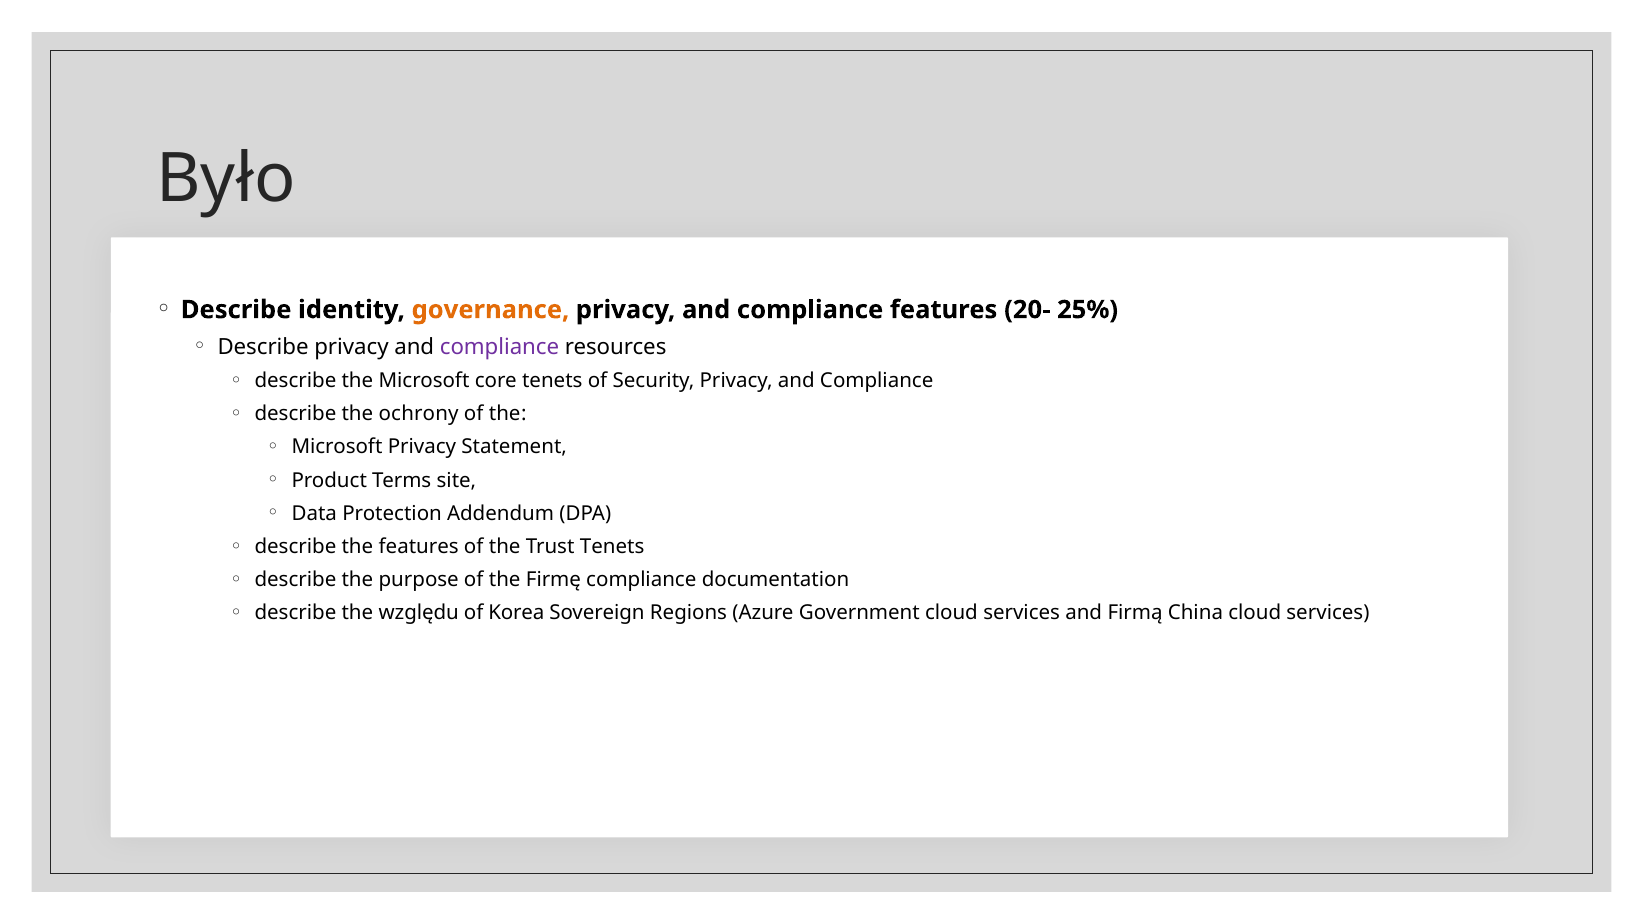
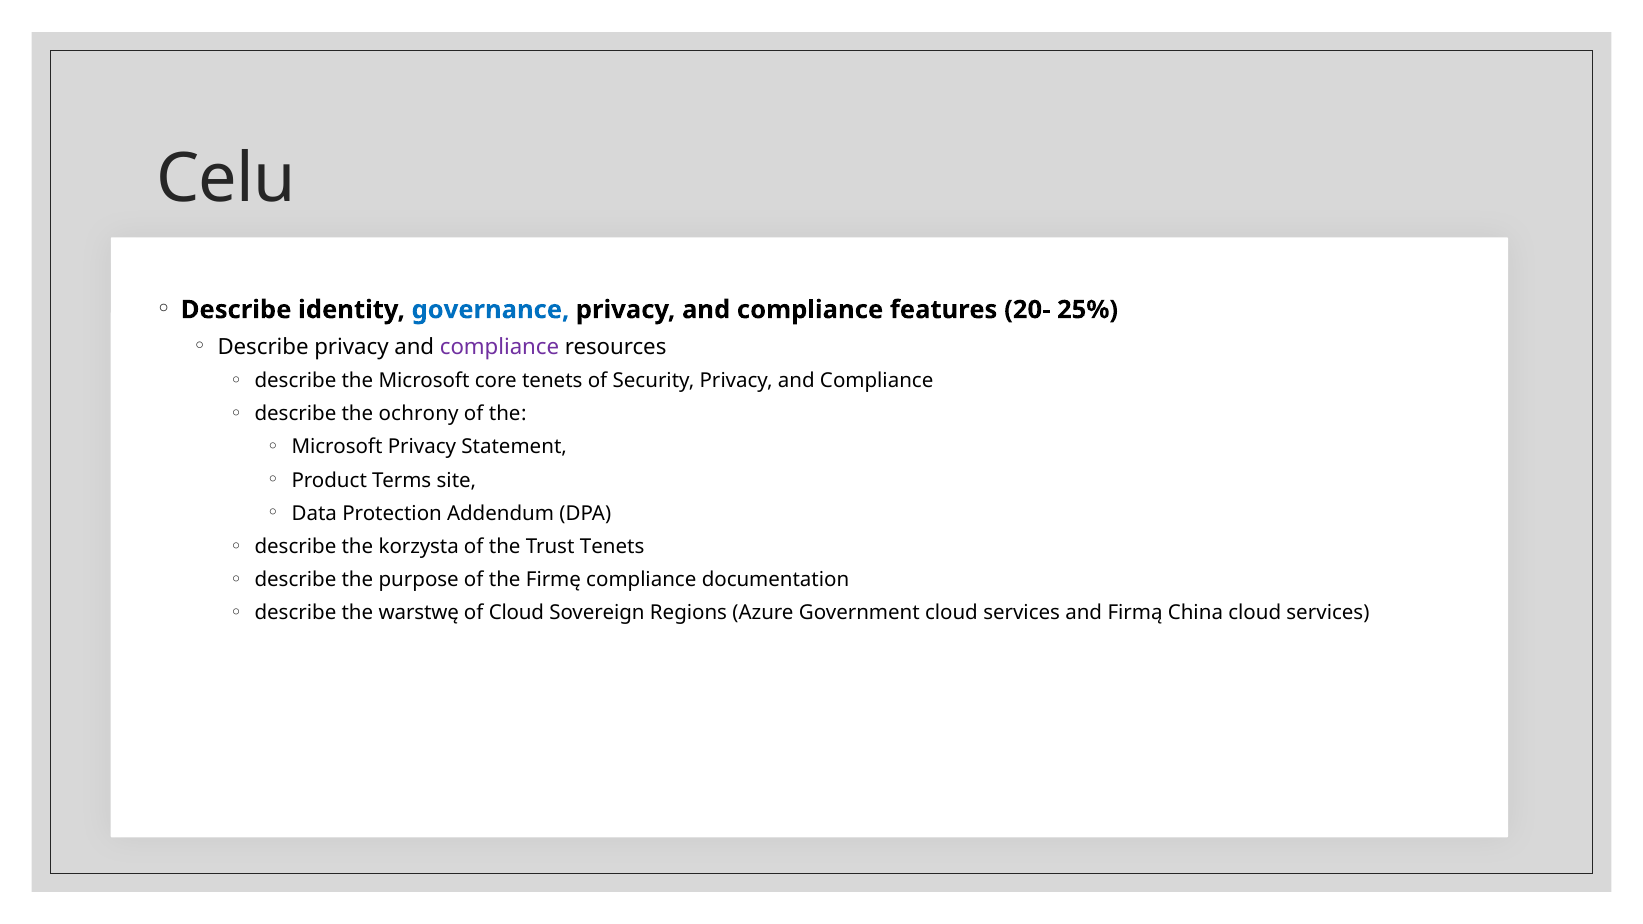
Było: Było -> Celu (226, 179)
governance colour: orange -> blue (490, 310)
the features: features -> korzysta (419, 547)
względu: względu -> warstwę (419, 613)
of Korea: Korea -> Cloud (516, 613)
